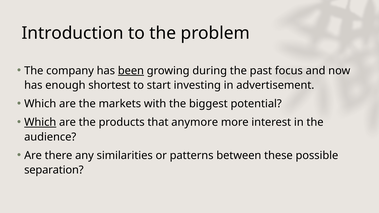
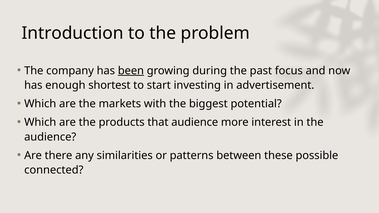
Which underline: present -> none (40, 122)
that anymore: anymore -> audience (195, 122)
separation: separation -> connected (54, 170)
